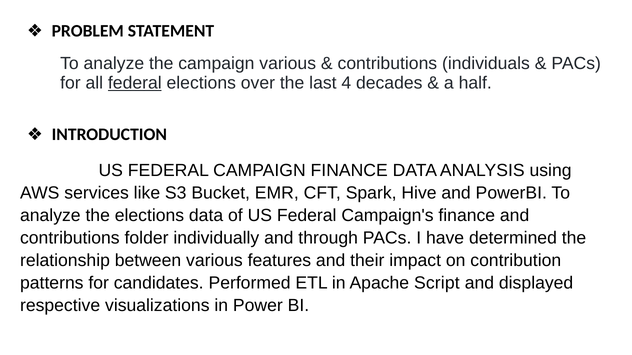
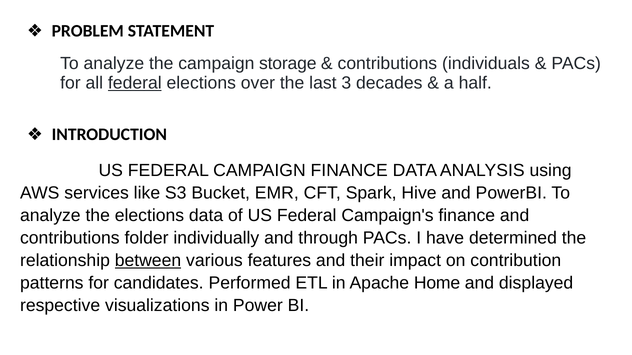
campaign various: various -> storage (288, 63)
4: 4 -> 3 (346, 83)
between underline: none -> present (148, 261)
Script: Script -> Home (437, 283)
